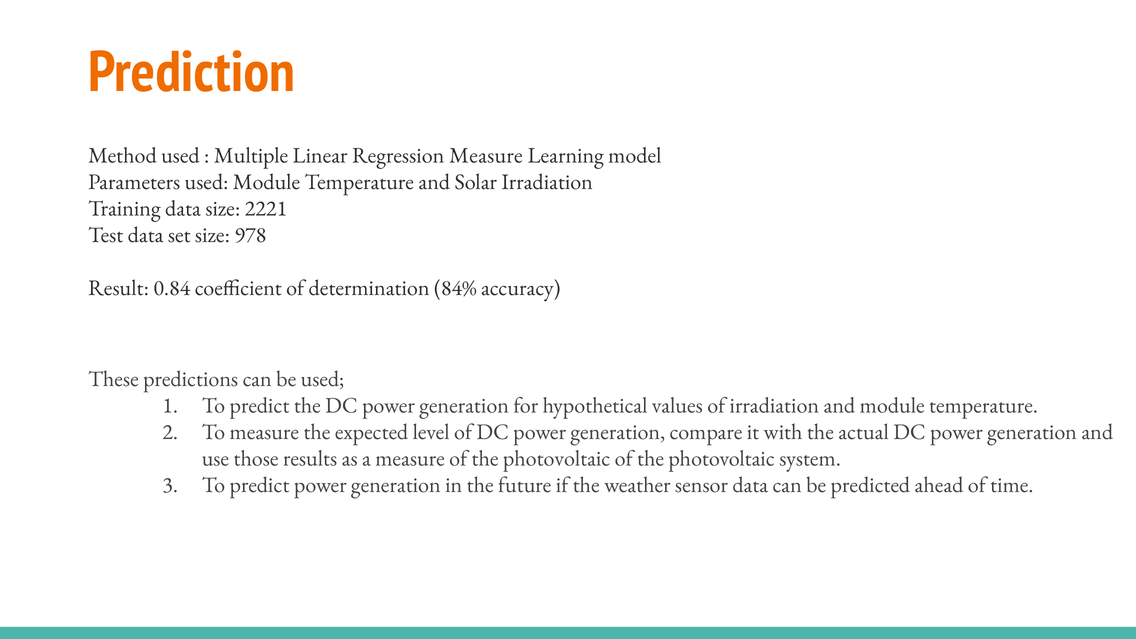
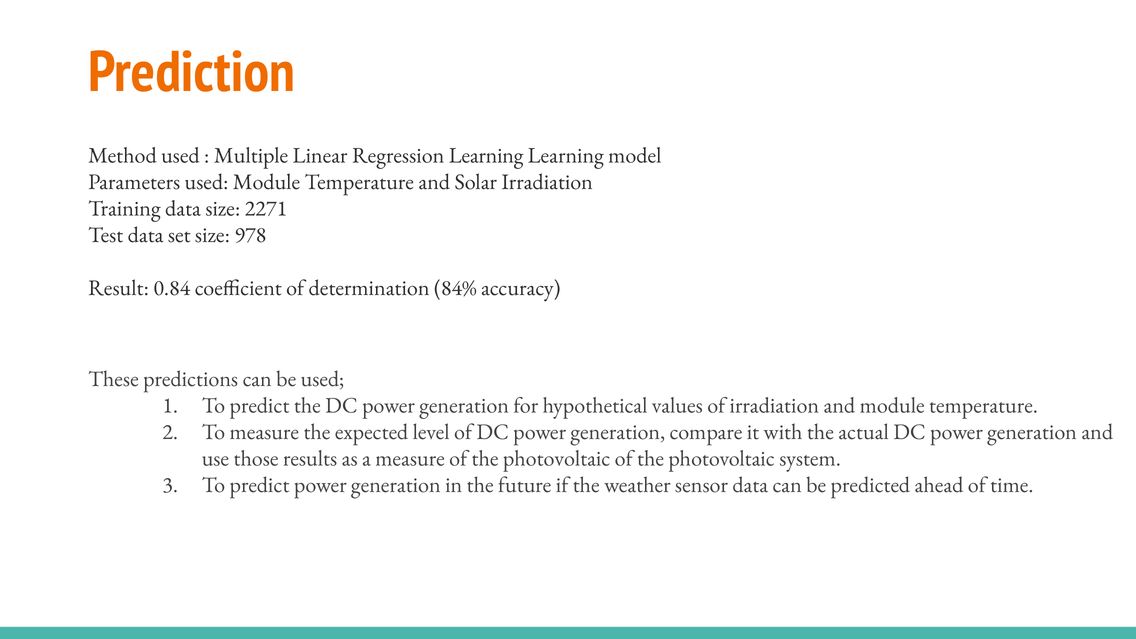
Regression Measure: Measure -> Learning (486, 156)
2221: 2221 -> 2271 (266, 209)
